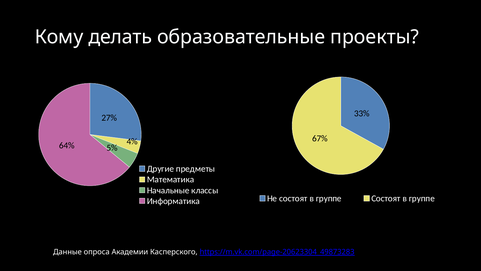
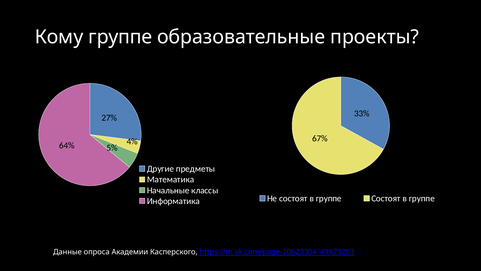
Кому делать: делать -> группе (120, 37)
